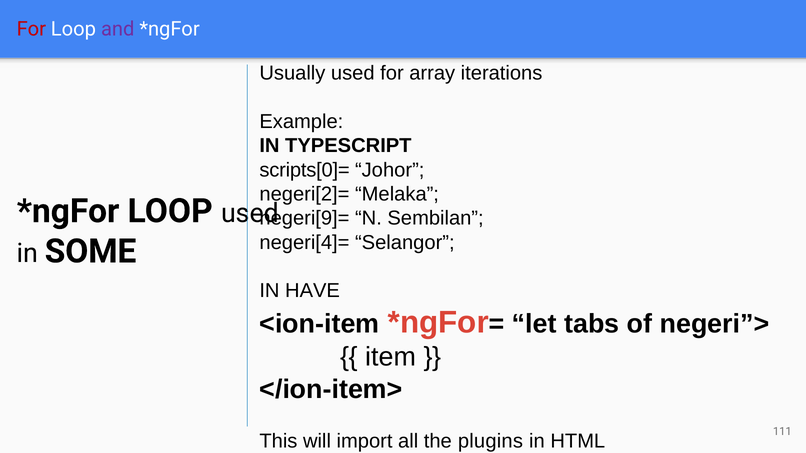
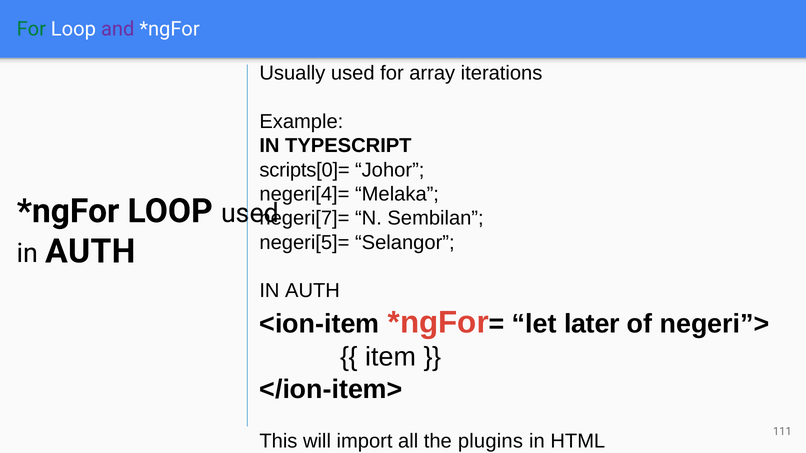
For colour: red -> green (31, 29)
negeri[2]=: negeri[2]= -> negeri[4]= (304, 194)
negeri[9]=: negeri[9]= -> negeri[7]= (304, 218)
negeri[4]=: negeri[4]= -> negeri[5]= (304, 243)
SOME: SOME -> AUTH (90, 252)
HAVE: HAVE -> AUTH (312, 291)
tabs: tabs -> later (592, 324)
